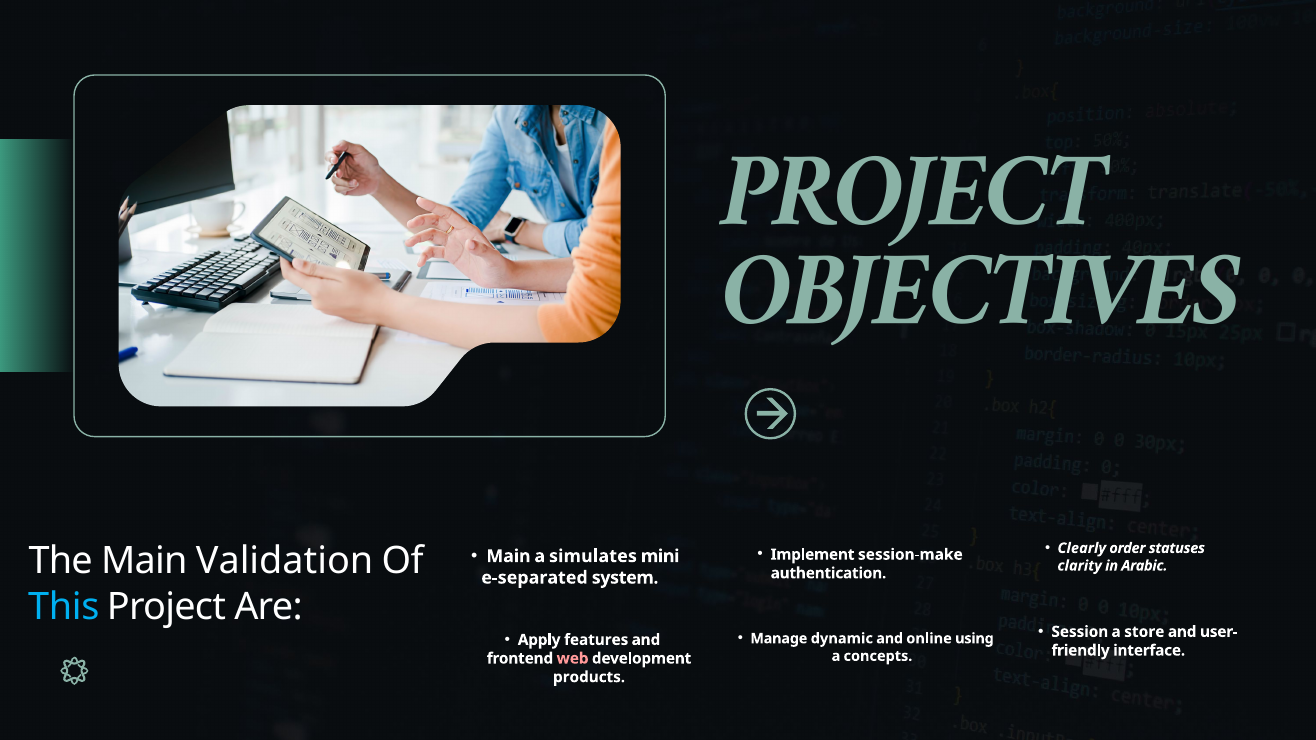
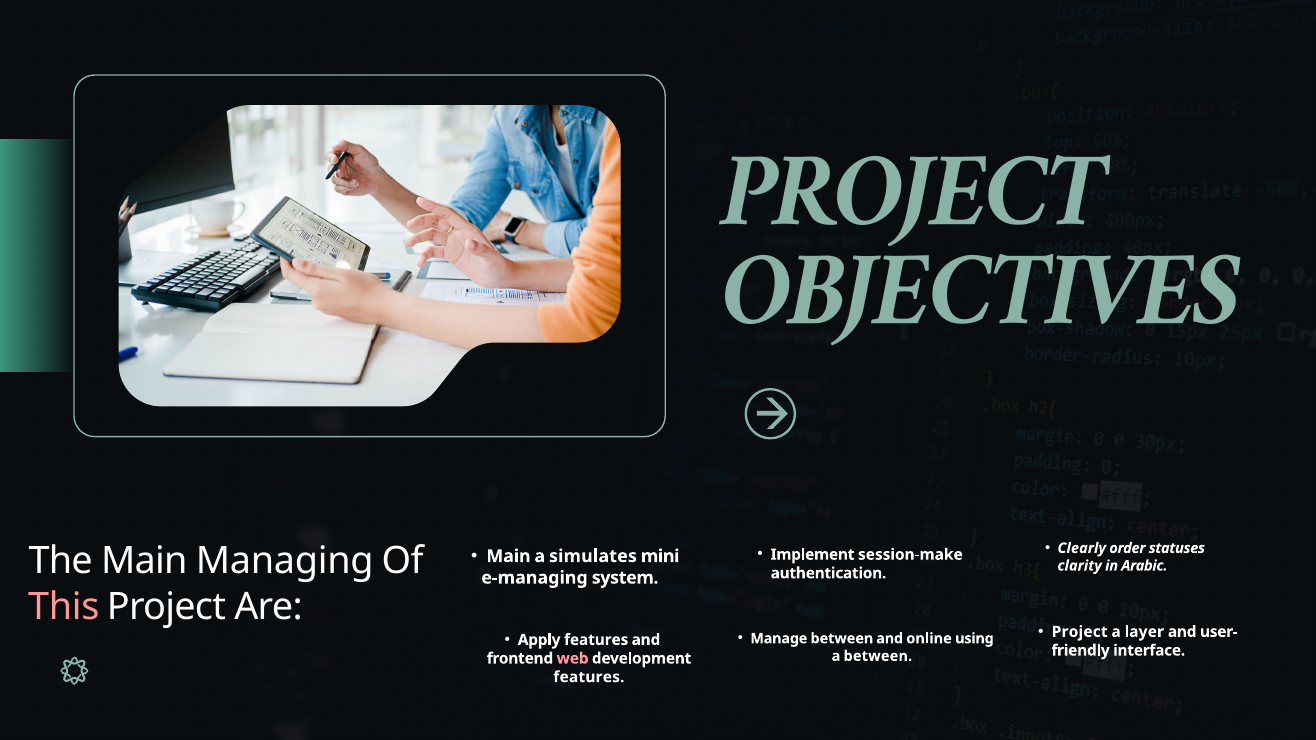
Validation: Validation -> Managing (285, 561)
e-separated: e-separated -> e-managing (535, 578)
This colour: light blue -> pink (64, 607)
Session: Session -> Project (1080, 632)
store: store -> layer (1144, 632)
Manage dynamic: dynamic -> between (842, 639)
a concepts: concepts -> between (878, 656)
products: products -> features (589, 677)
